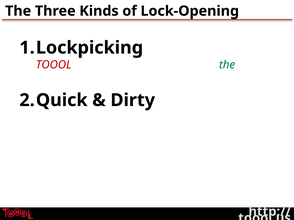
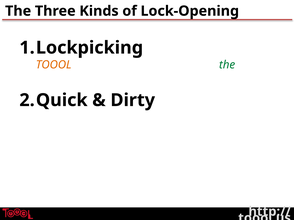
TOOOL colour: red -> orange (54, 65)
